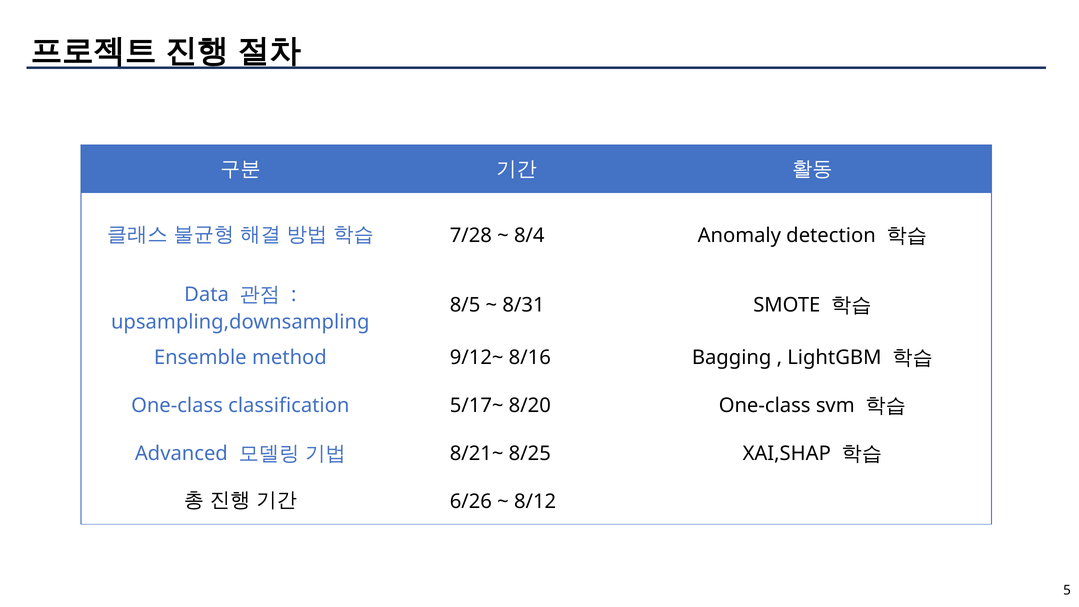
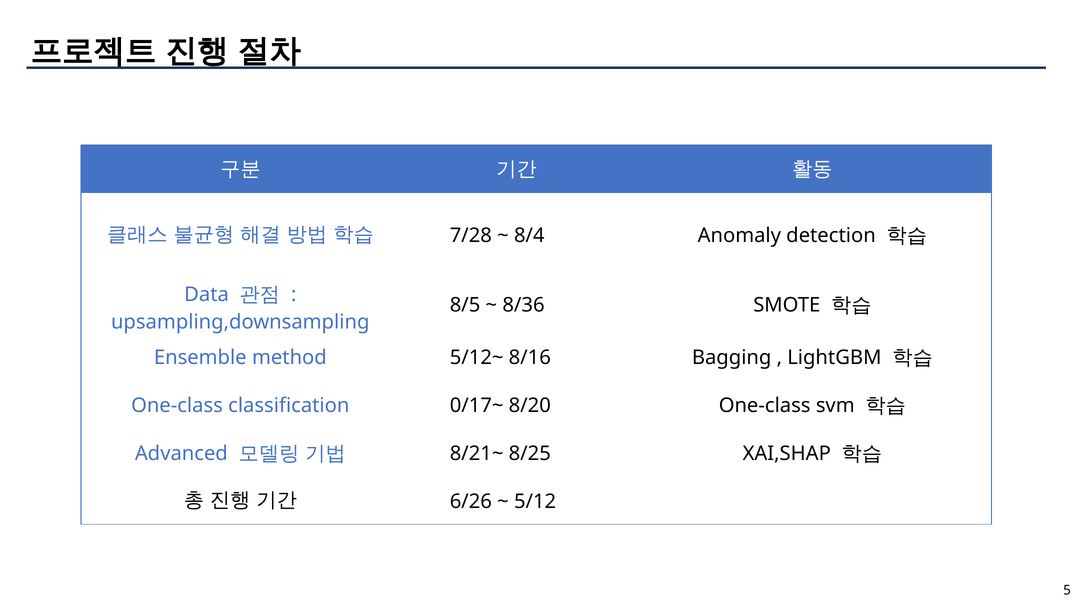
8/31: 8/31 -> 8/36 (524, 305)
9/12~: 9/12~ -> 5/12~ (477, 357)
5/17~: 5/17~ -> 0/17~ (477, 405)
8/12: 8/12 -> 5/12 (535, 501)
